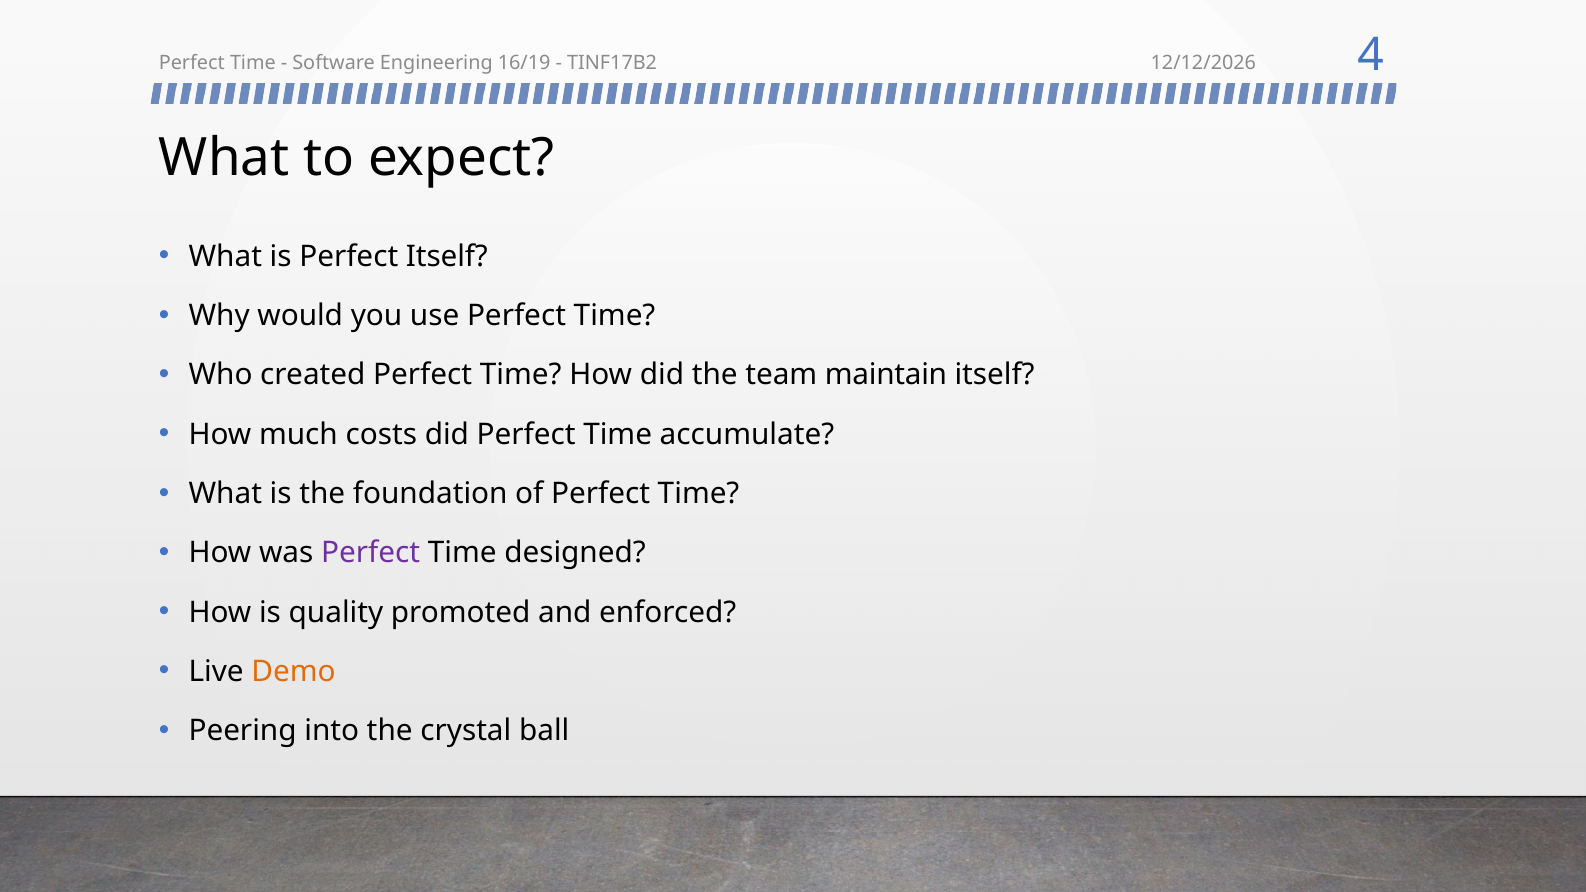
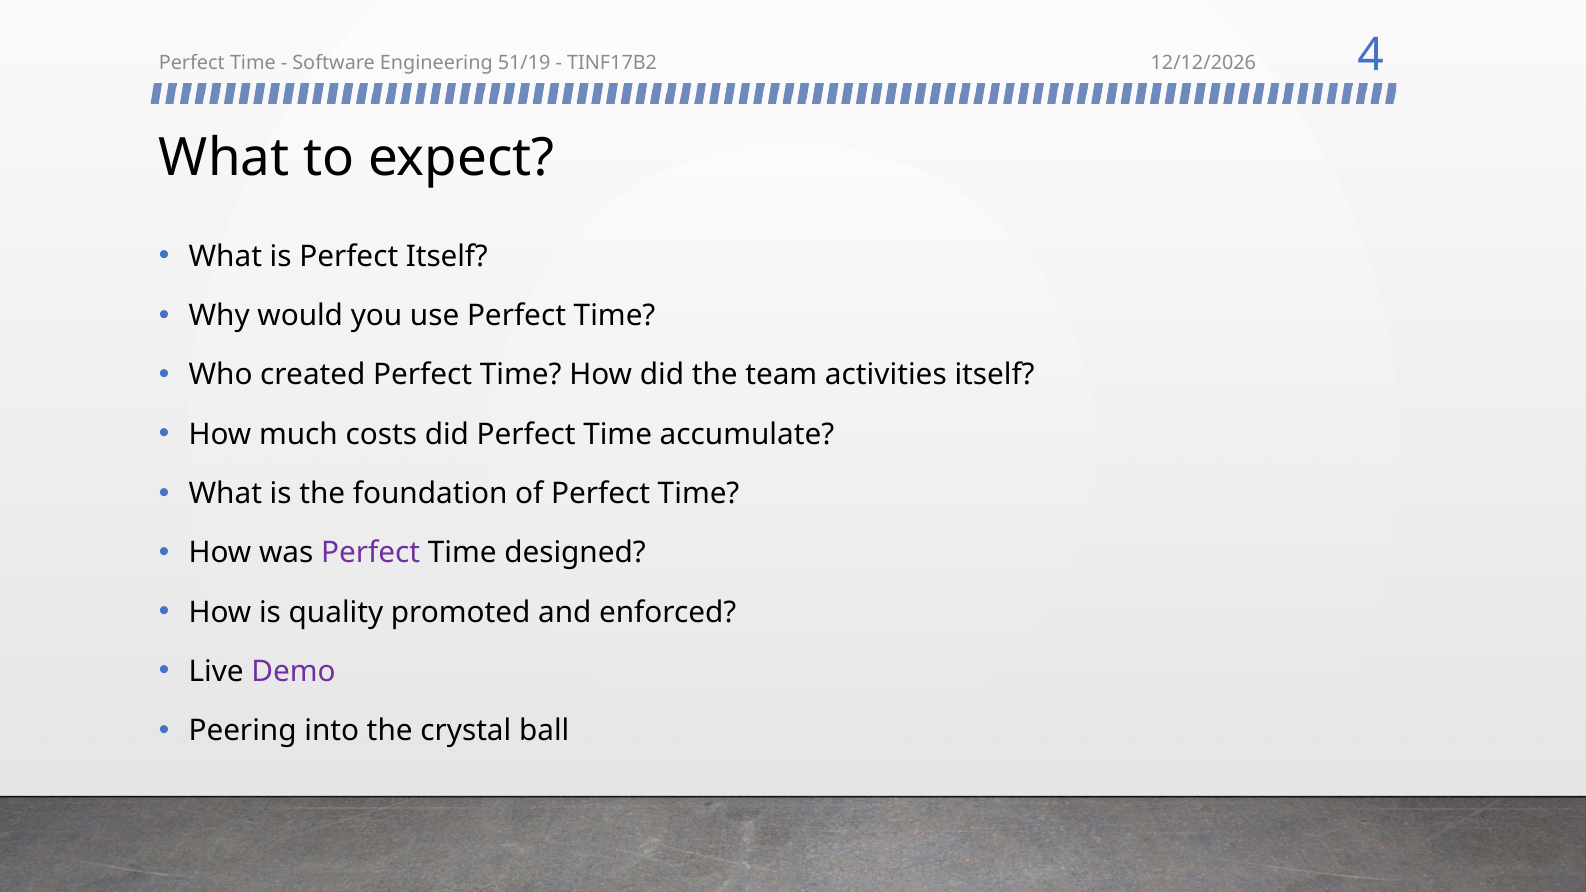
16/19: 16/19 -> 51/19 (524, 63)
maintain: maintain -> activities (886, 375)
Demo colour: orange -> purple (294, 672)
